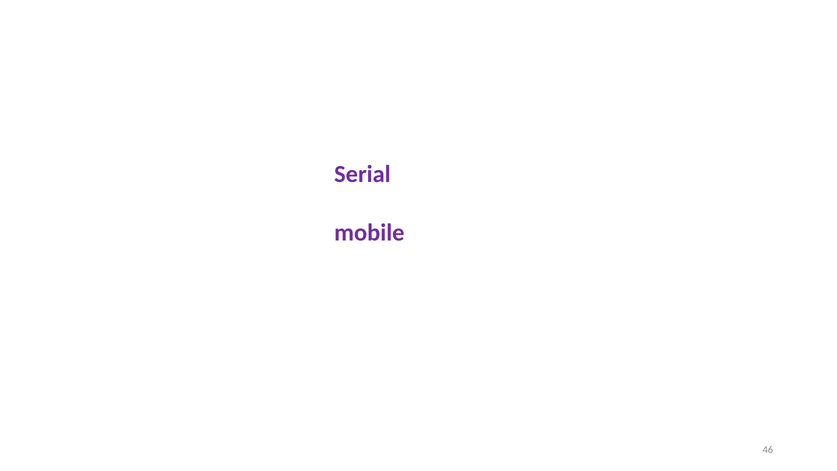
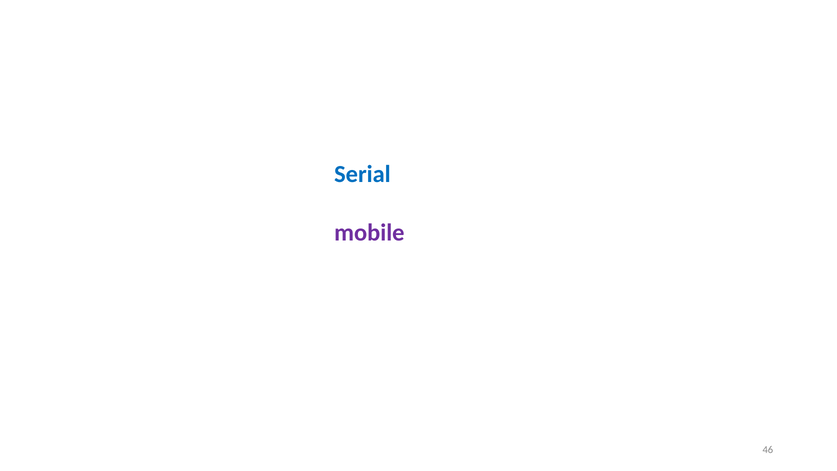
Serial colour: purple -> blue (362, 174)
